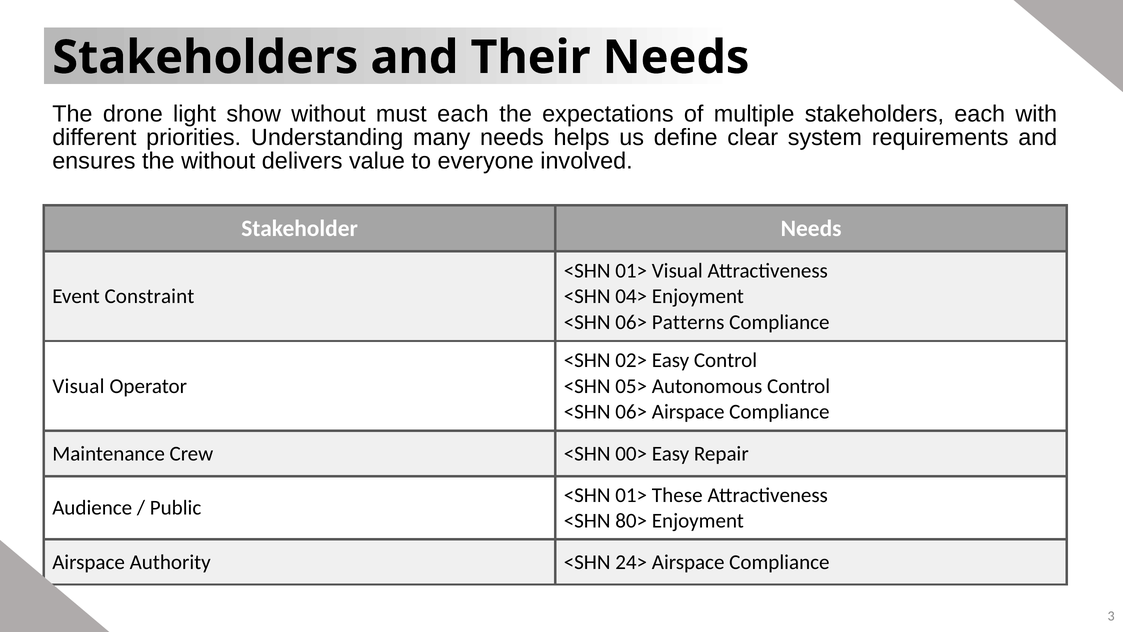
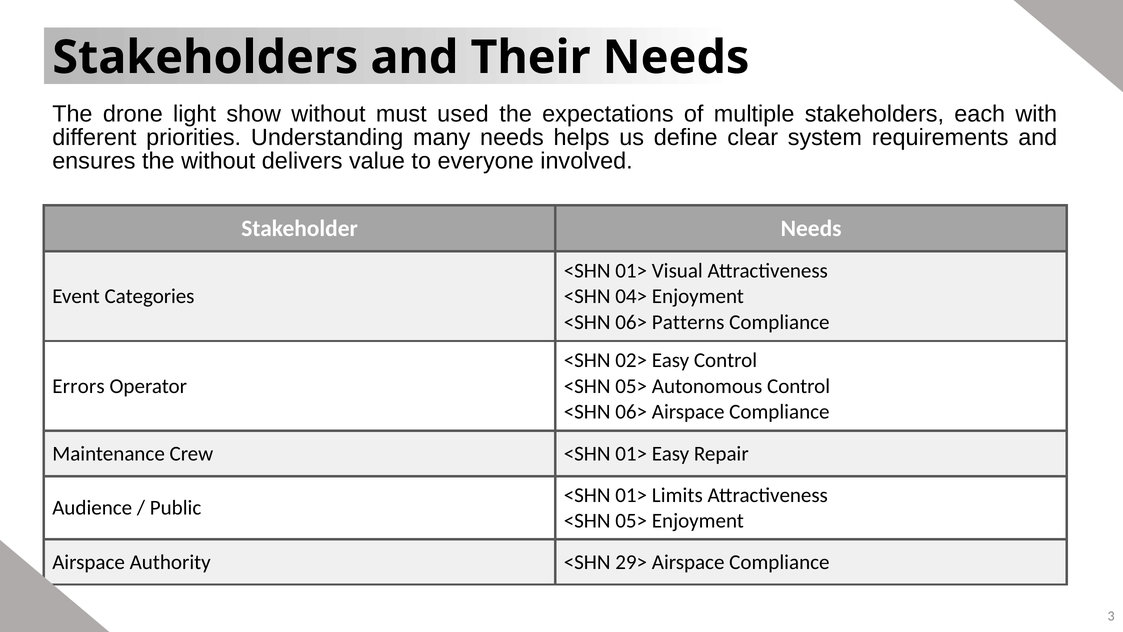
must each: each -> used (463, 114)
Constraint: Constraint -> Categories (149, 296)
Visual: Visual -> Errors (78, 386)
Crew <SHN 00>: 00> -> 01> (631, 454)
These: These -> Limits (677, 495)
80>: 80> -> 05> (631, 521)
24>: 24> -> 29> (631, 562)
